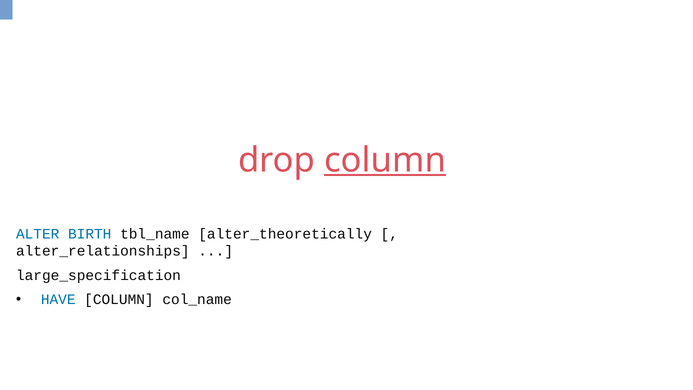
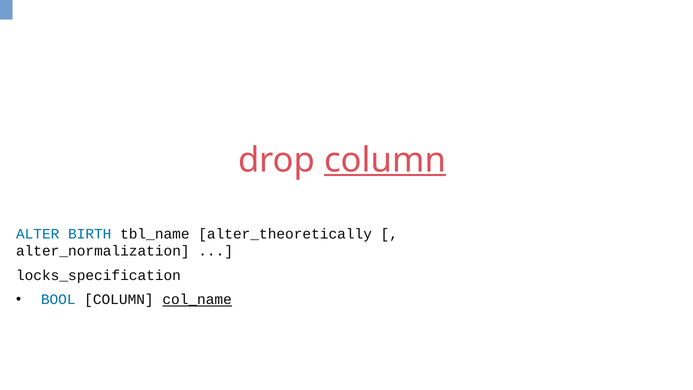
alter_relationships: alter_relationships -> alter_normalization (103, 251)
large_specification: large_specification -> locks_specification (98, 275)
HAVE: HAVE -> BOOL (58, 299)
col_name underline: none -> present (197, 299)
